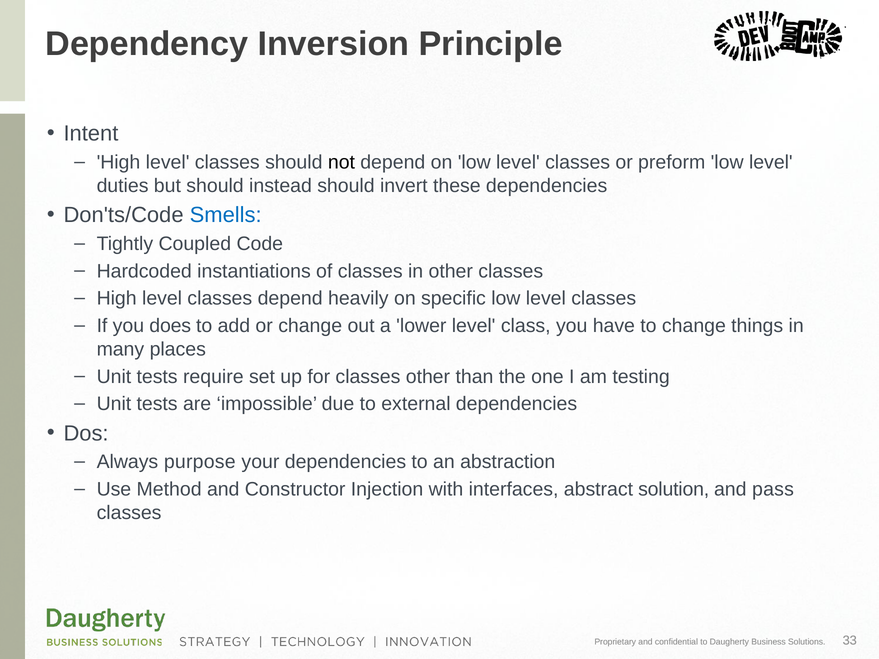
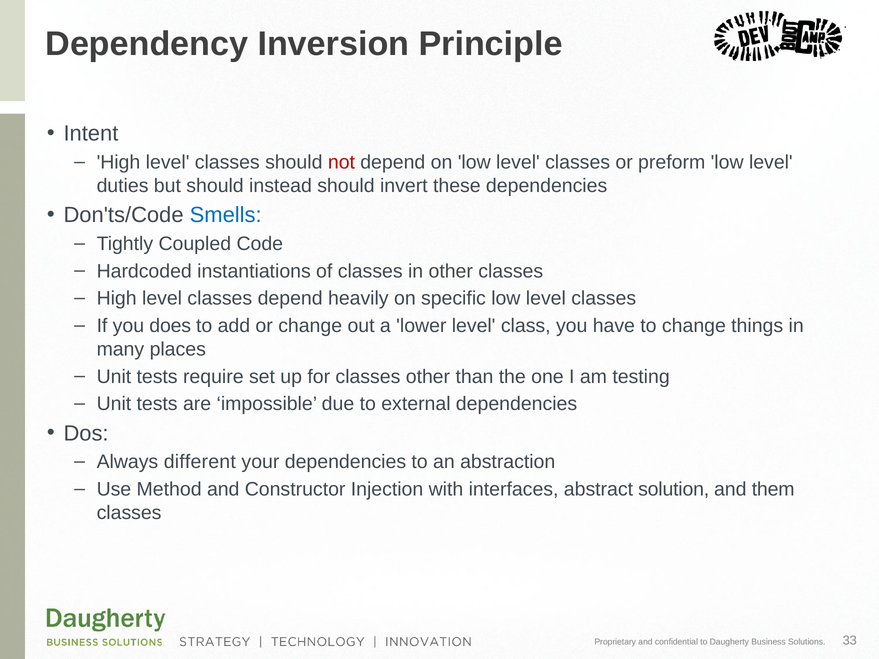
not colour: black -> red (341, 162)
purpose: purpose -> different (200, 462)
pass: pass -> them (773, 490)
